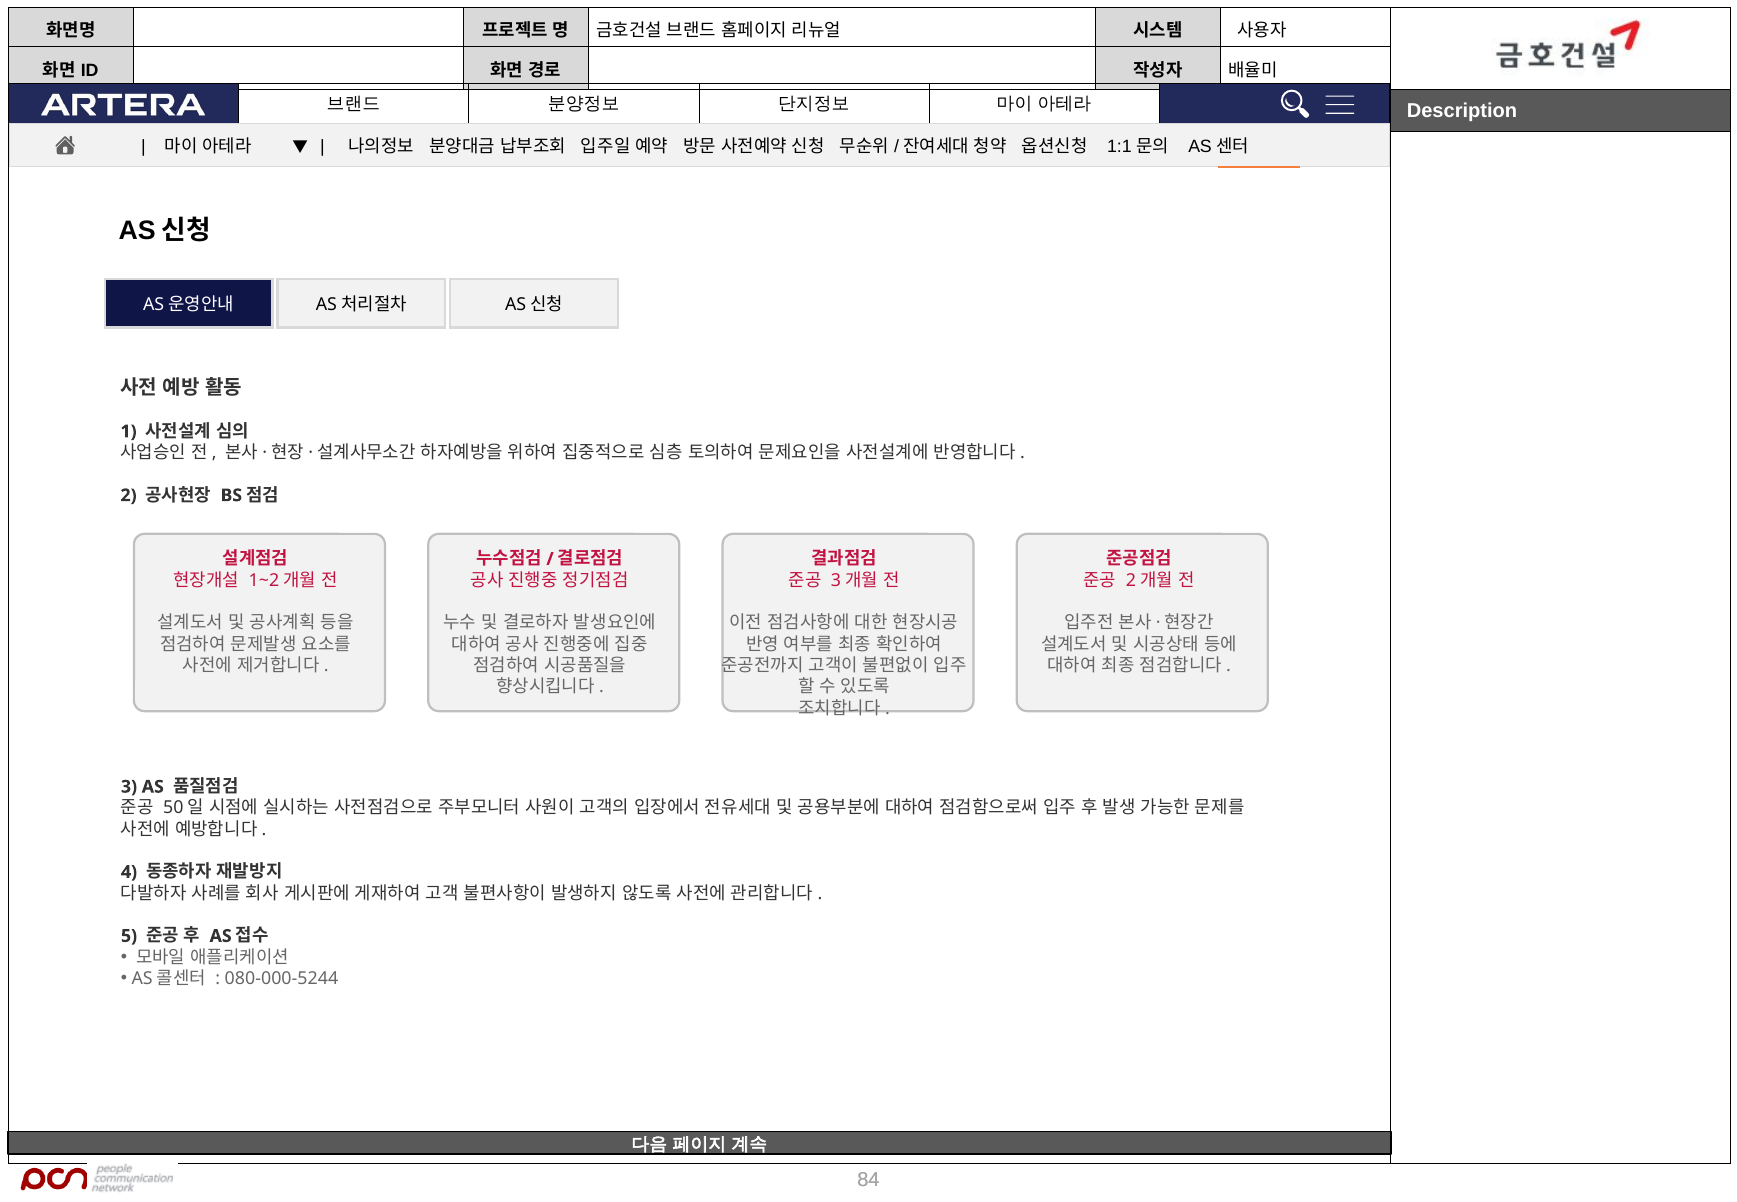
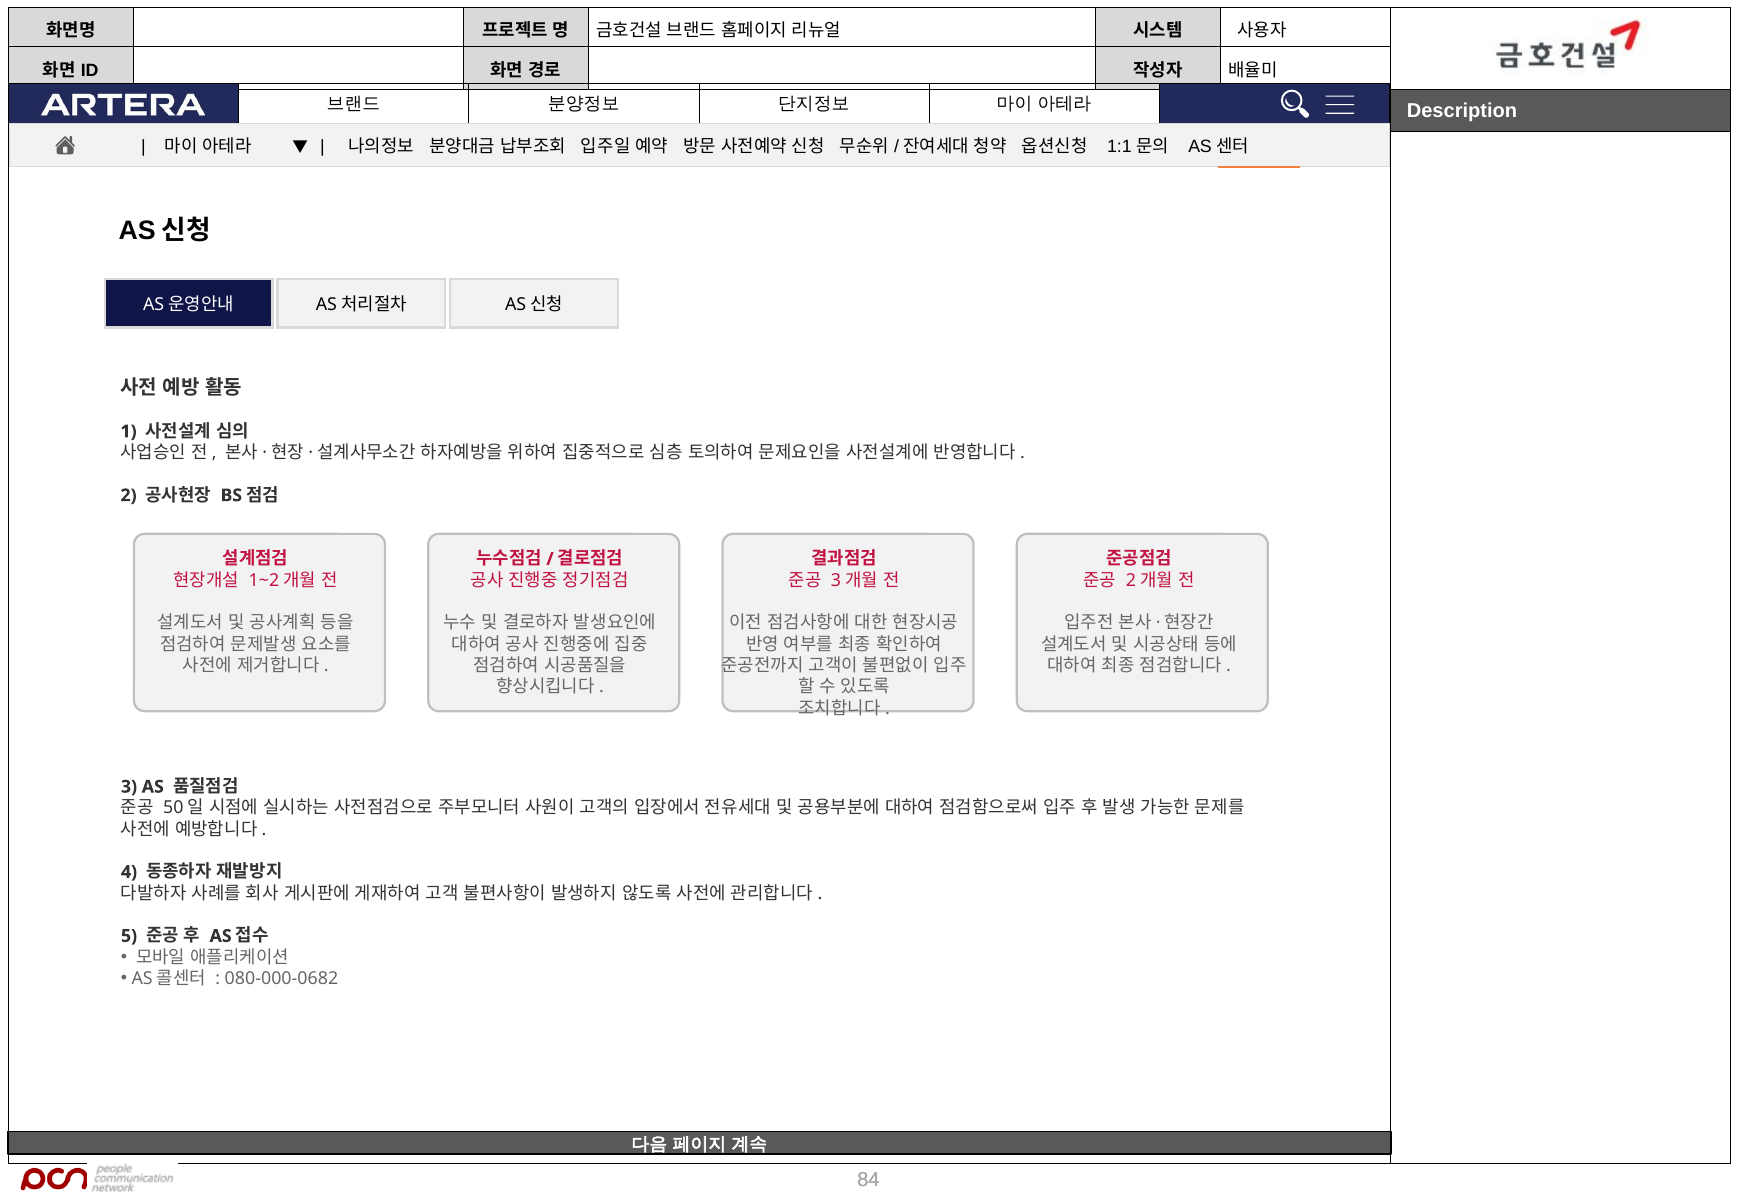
080-000-5244: 080-000-5244 -> 080-000-0682 (281, 979)
